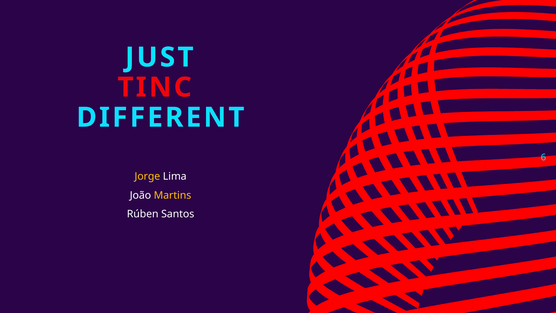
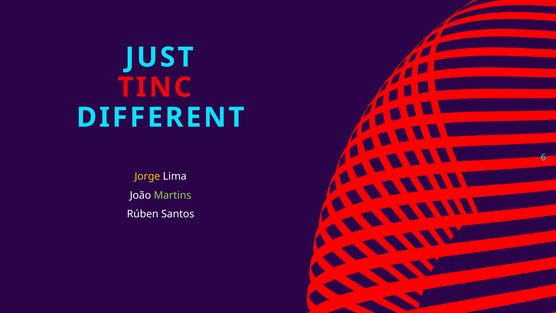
Martins colour: yellow -> light green (173, 195)
